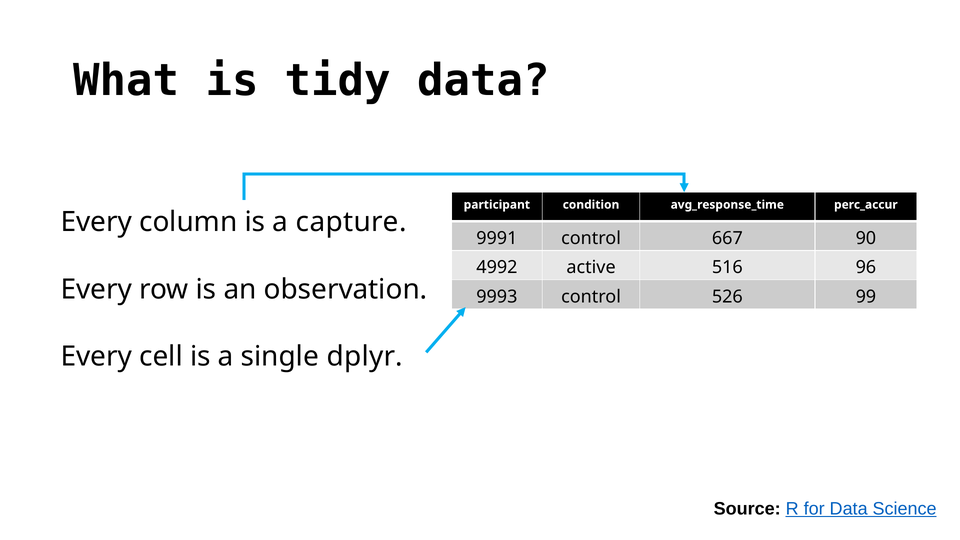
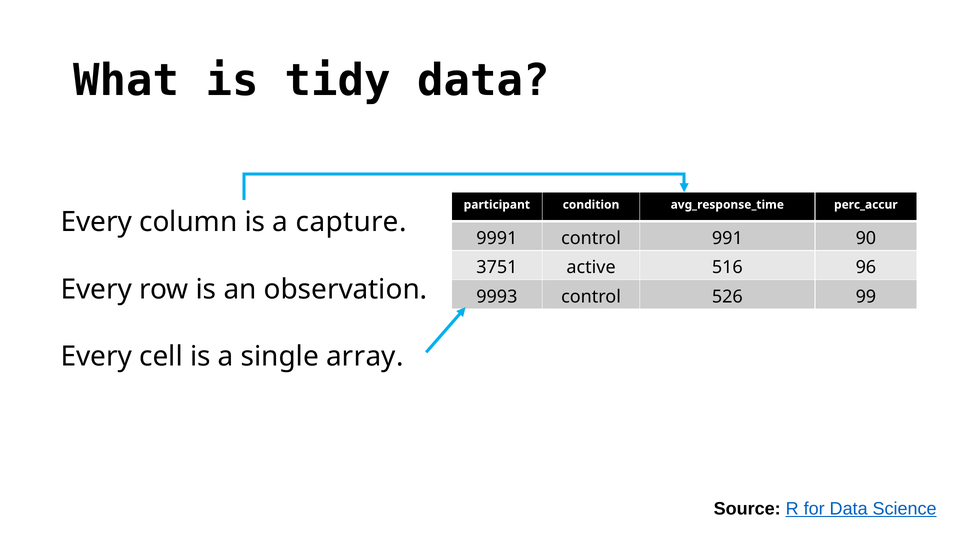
667: 667 -> 991 (727, 238)
4992: 4992 -> 3751 (497, 267)
dplyr: dplyr -> array (365, 357)
